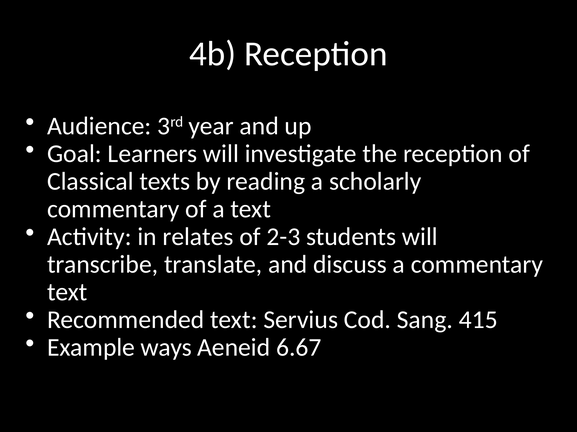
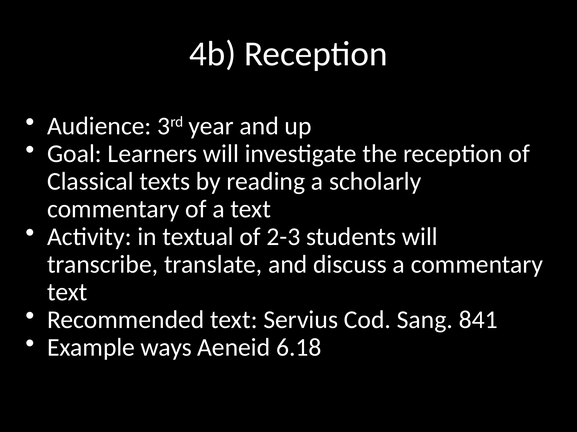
relates: relates -> textual (198, 237)
415: 415 -> 841 (478, 320)
6.67: 6.67 -> 6.18 (299, 348)
